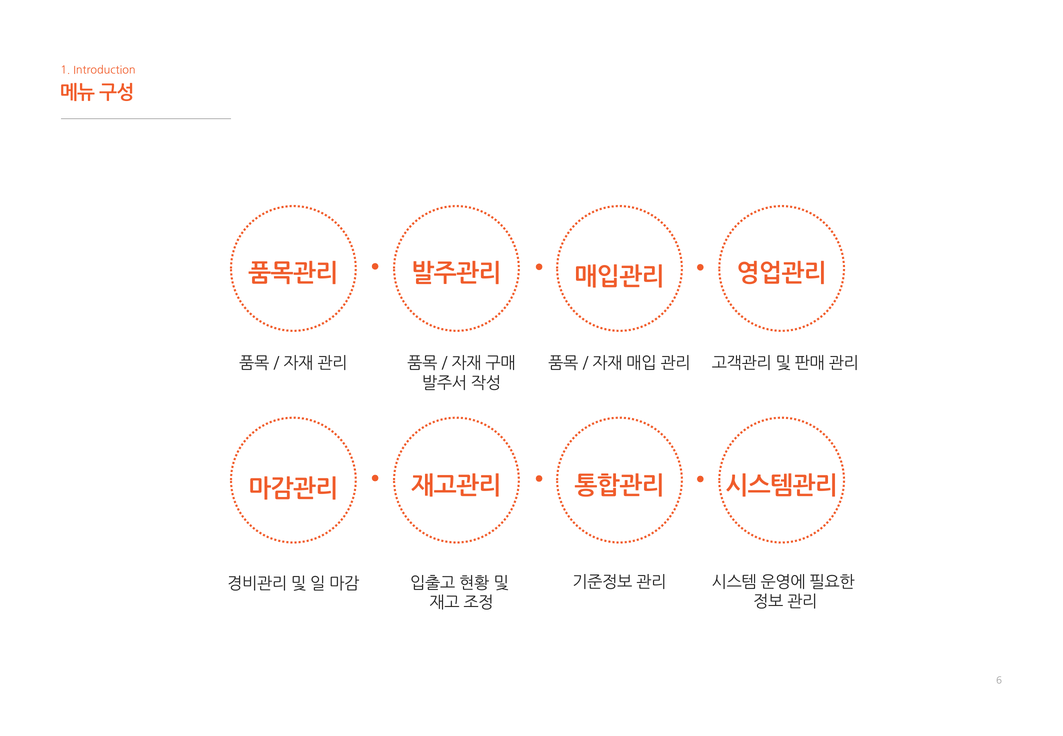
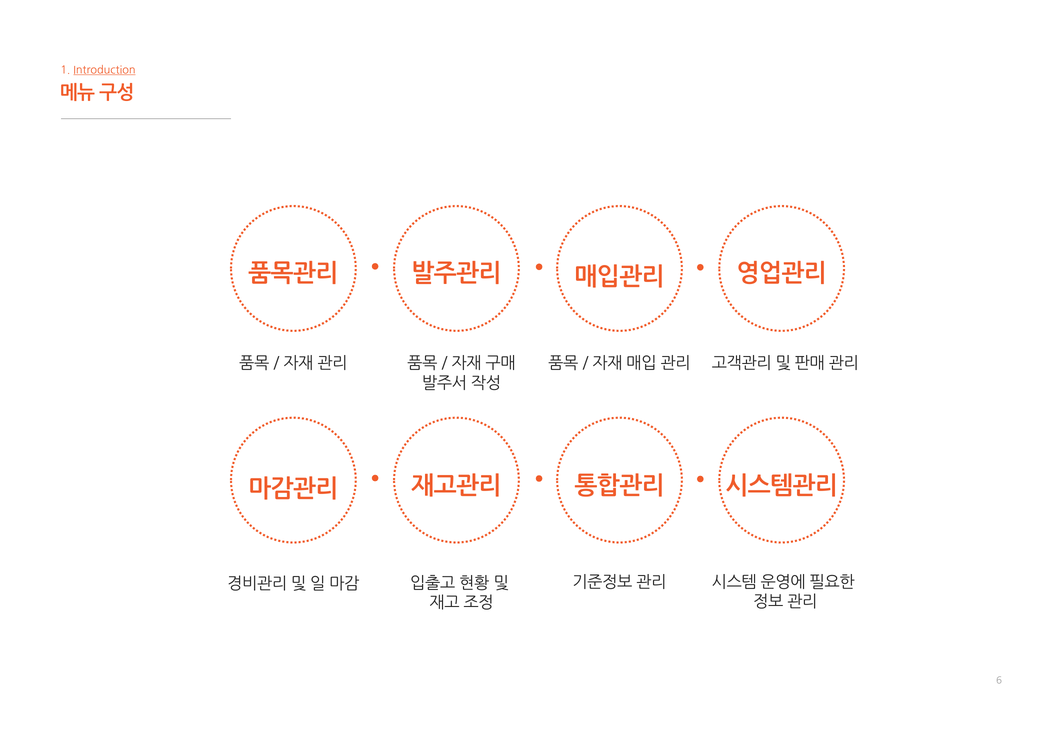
Introduction underline: none -> present (104, 70)
